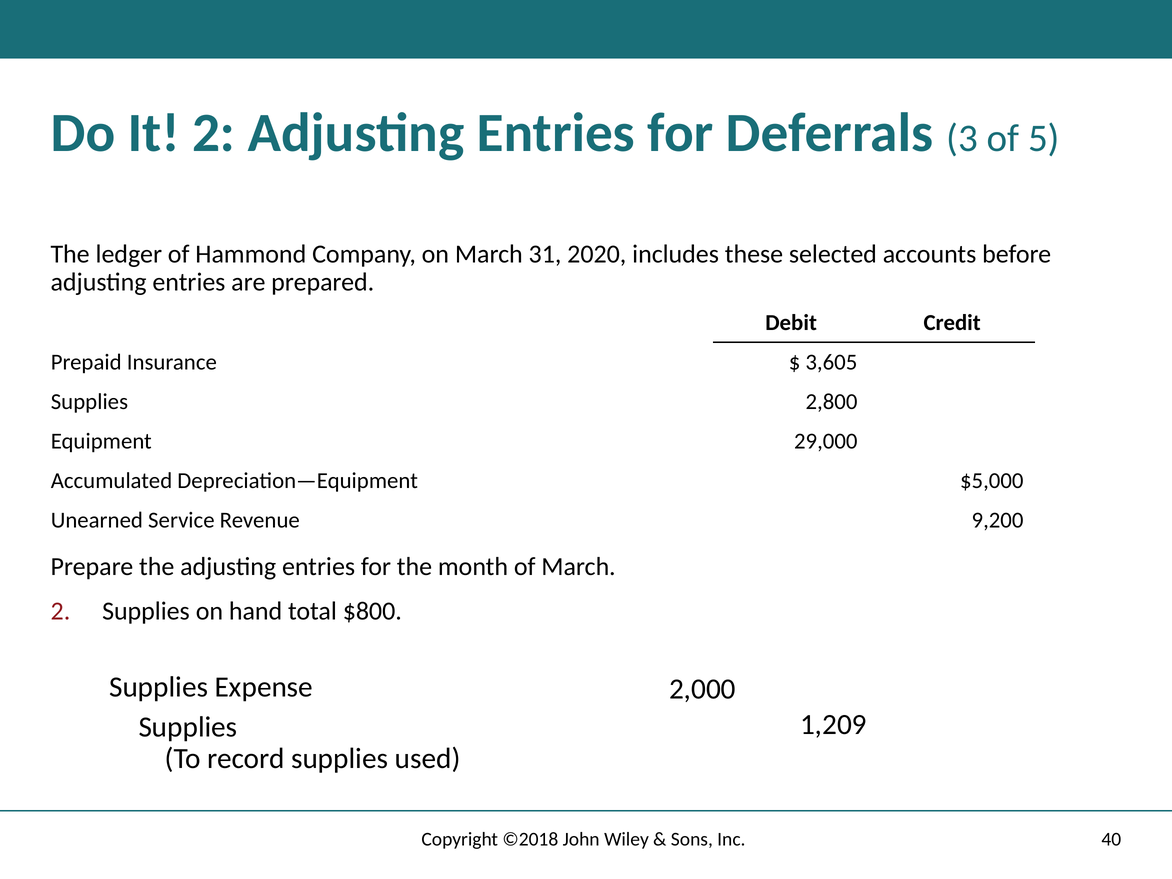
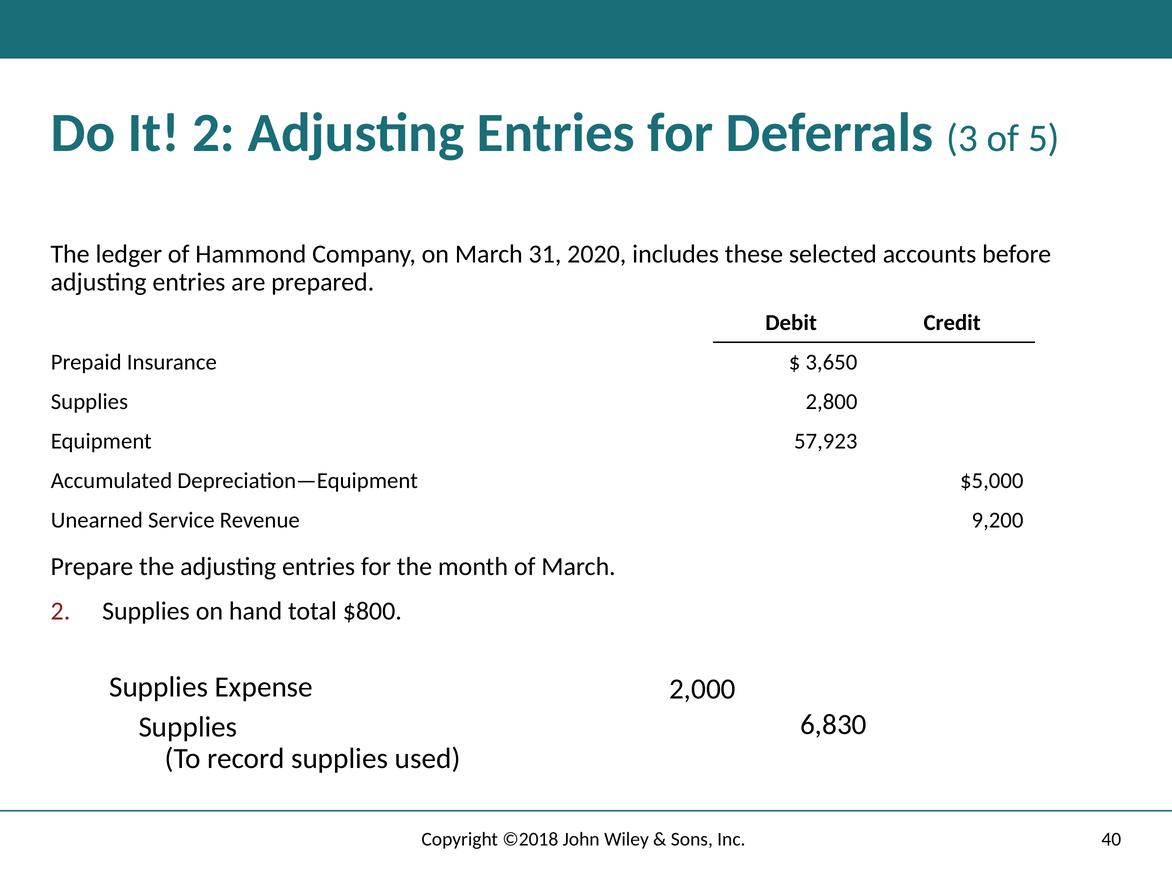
3,605: 3,605 -> 3,650 (831, 362)
29,000: 29,000 -> 57,923 (826, 441)
1,209: 1,209 -> 6,830 (833, 725)
